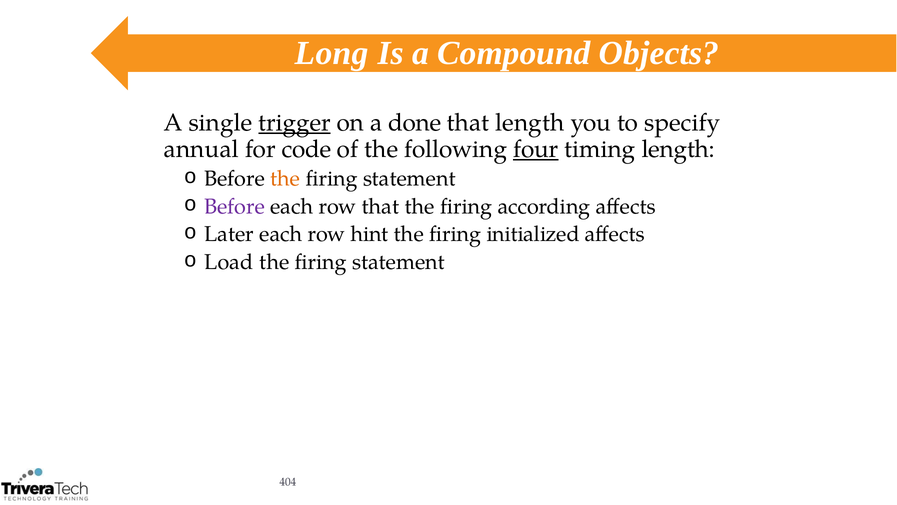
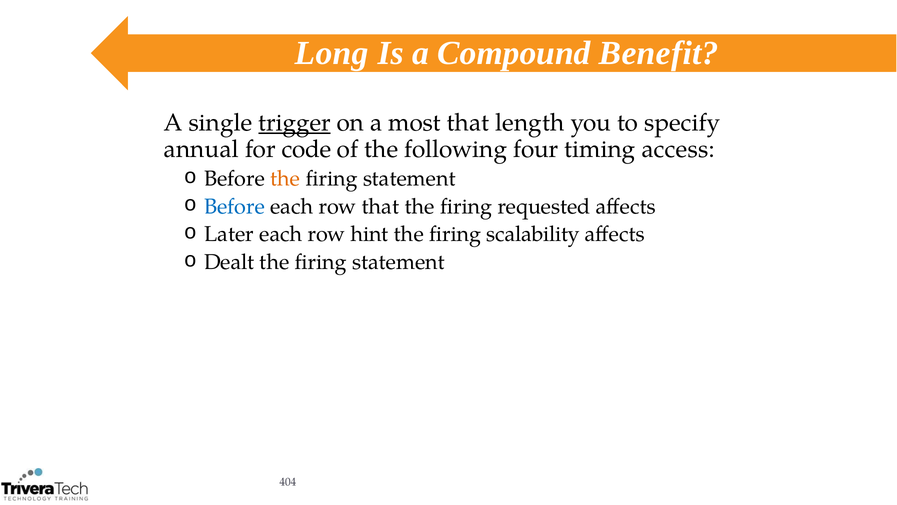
Objects: Objects -> Benefit (659, 53)
done: done -> most (415, 123)
four underline: present -> none (536, 149)
timing length: length -> access (678, 149)
Before colour: purple -> blue (234, 206)
according: according -> requested (544, 206)
initialized: initialized -> scalability (533, 234)
Load: Load -> Dealt (229, 262)
